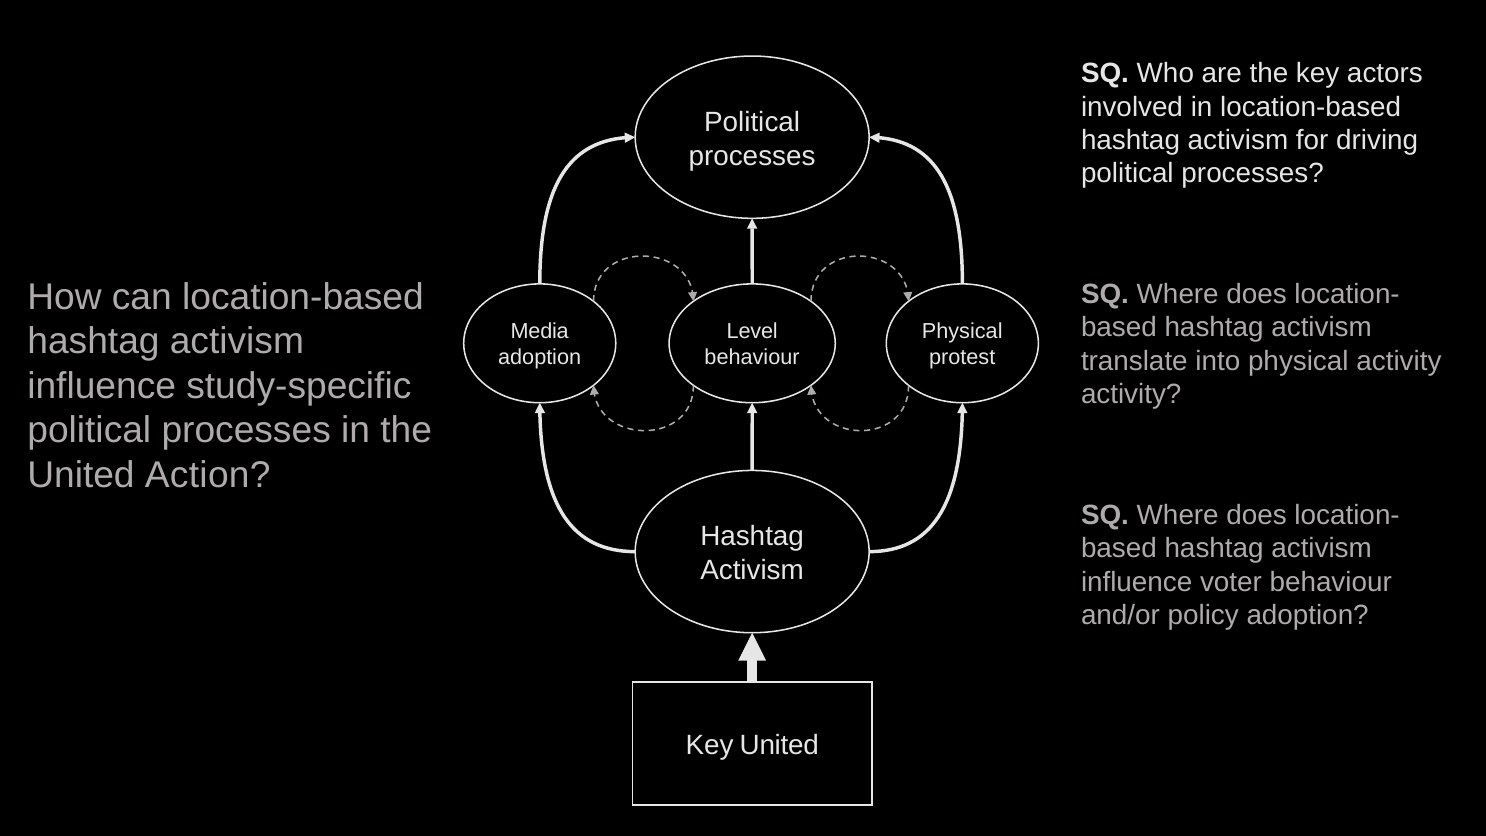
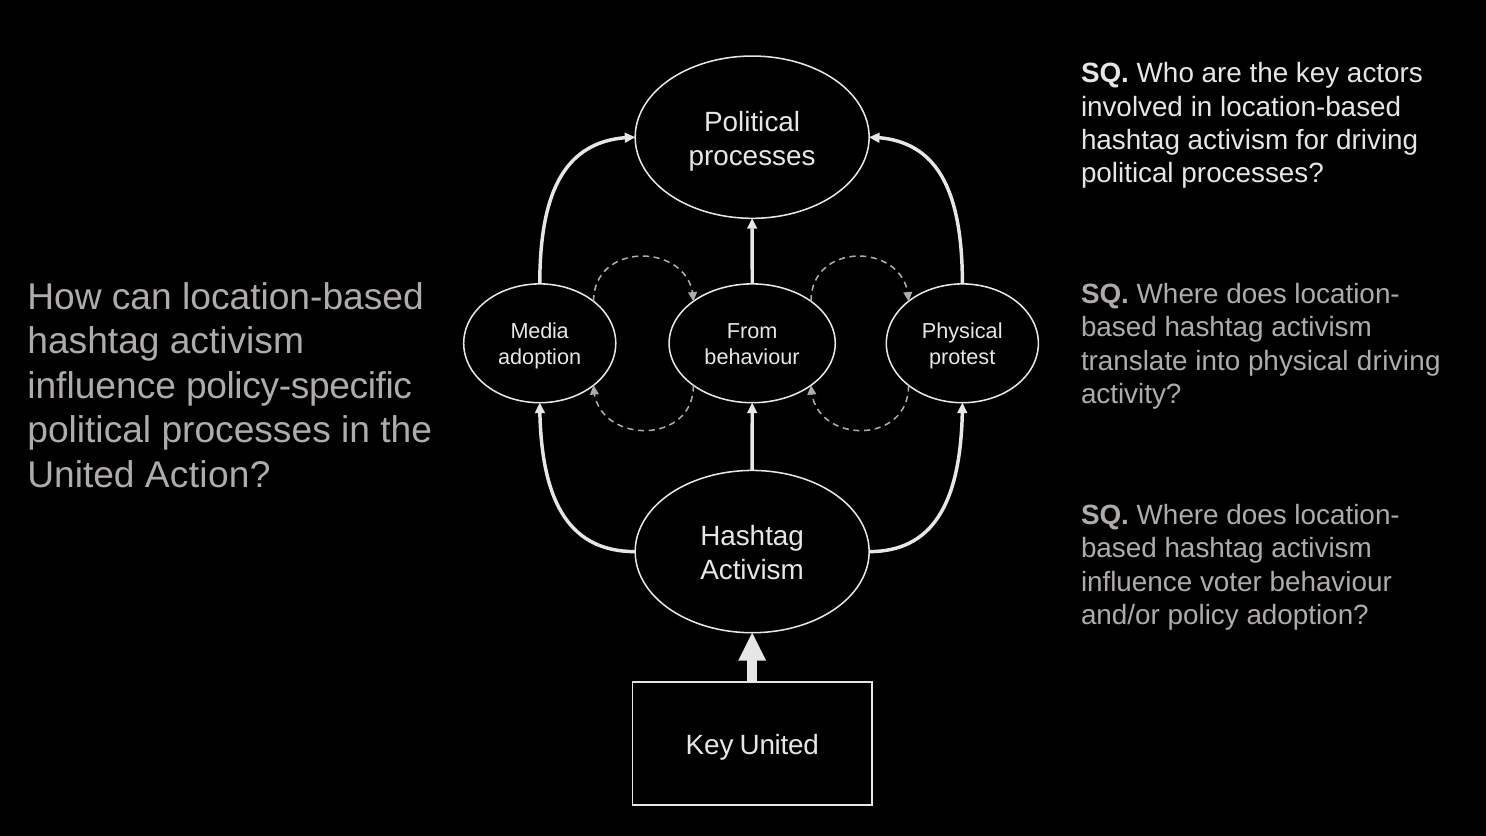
Level: Level -> From (752, 332)
physical activity: activity -> driving (1399, 361)
study-specific: study-specific -> policy-specific (299, 386)
